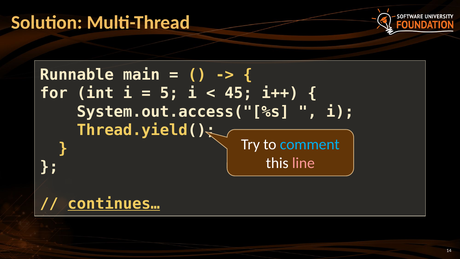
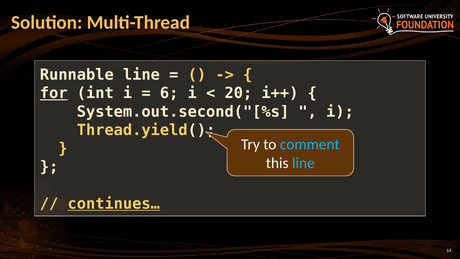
Runnable main: main -> line (141, 75)
for underline: none -> present (54, 93)
5: 5 -> 6 (169, 93)
45: 45 -> 20 (238, 93)
System.out.access("[%s: System.out.access("[%s -> System.out.second("[%s (183, 112)
line colour: pink -> light blue (303, 163)
